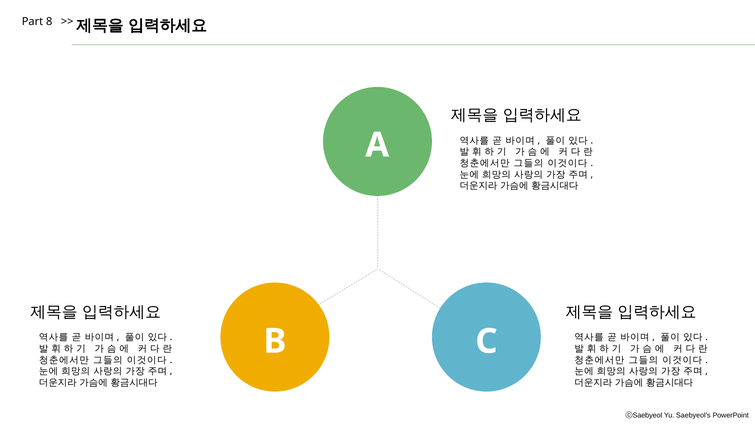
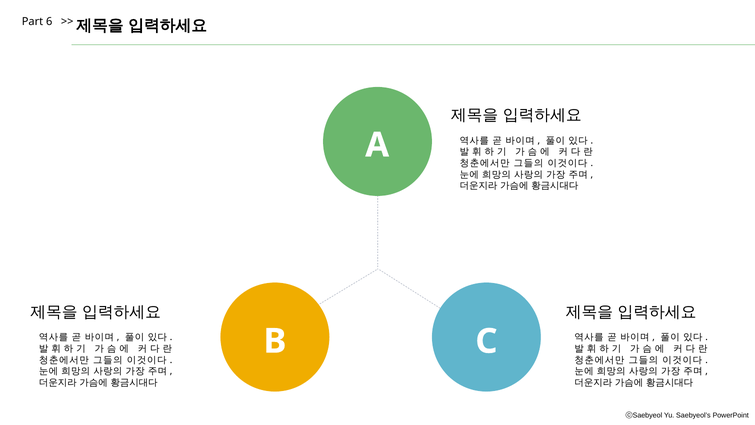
8: 8 -> 6 (49, 22)
